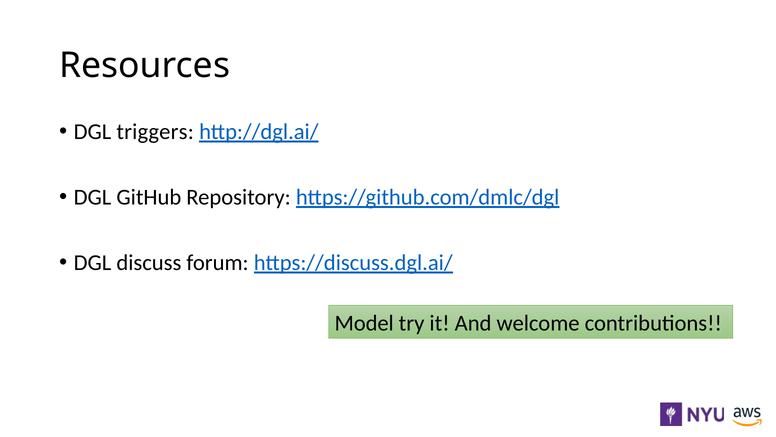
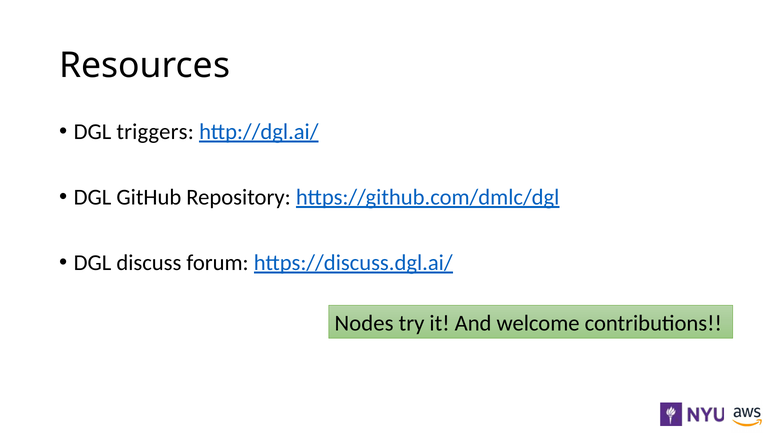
Model: Model -> Nodes (364, 323)
